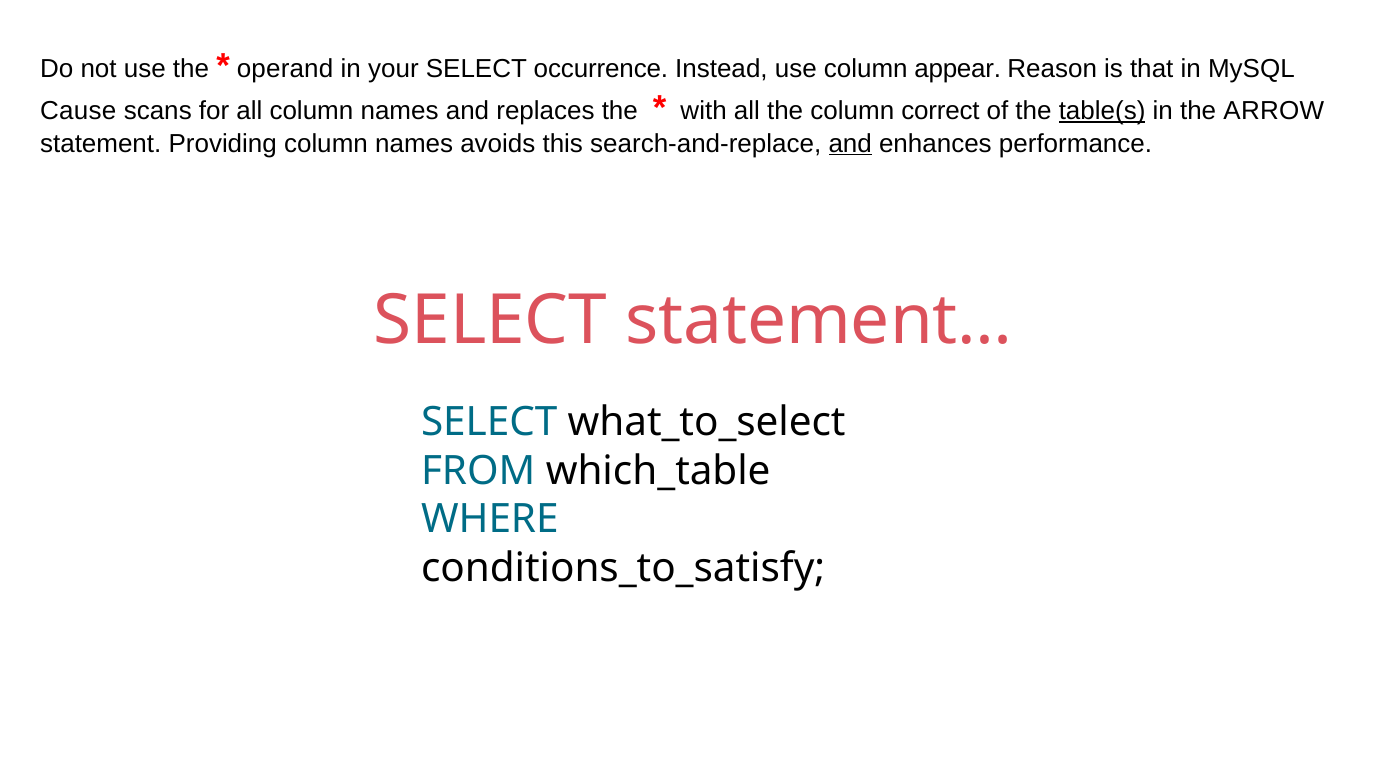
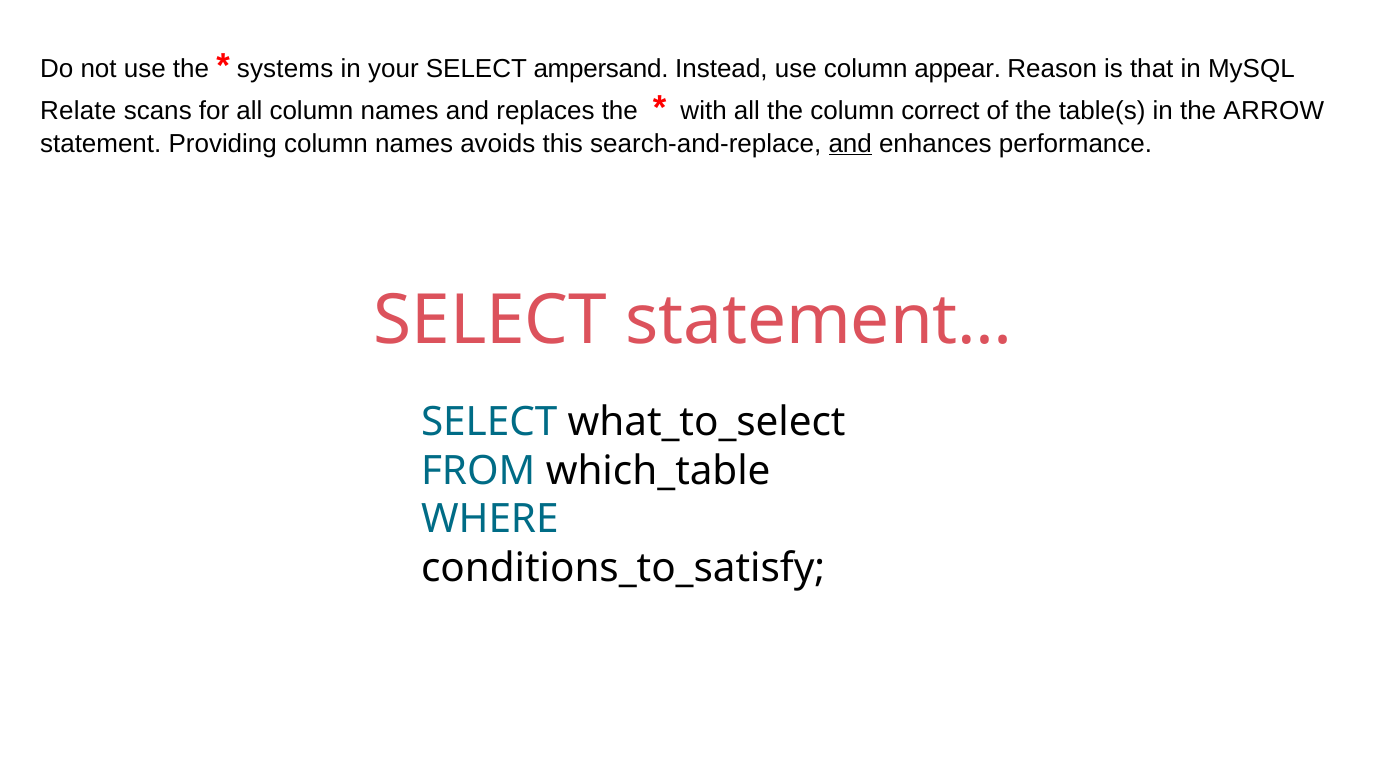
operand: operand -> systems (285, 69)
occurrence: occurrence -> ampersand (601, 69)
Cause: Cause -> Relate (78, 111)
table(s underline: present -> none (1102, 111)
